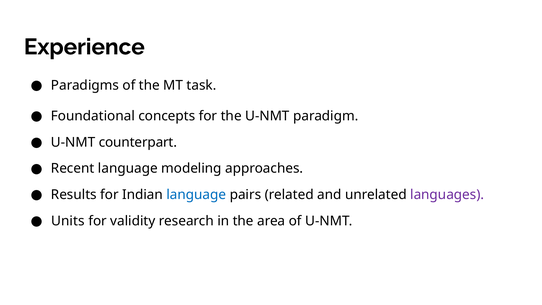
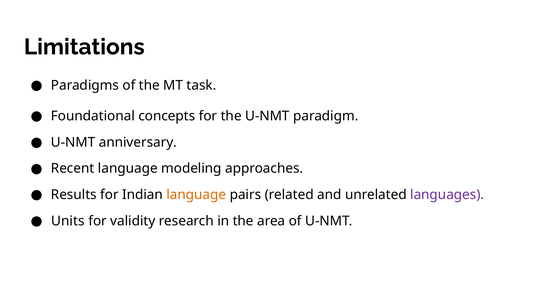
Experience: Experience -> Limitations (84, 47)
counterpart: counterpart -> anniversary (138, 142)
language colour: blue -> orange (196, 195)
